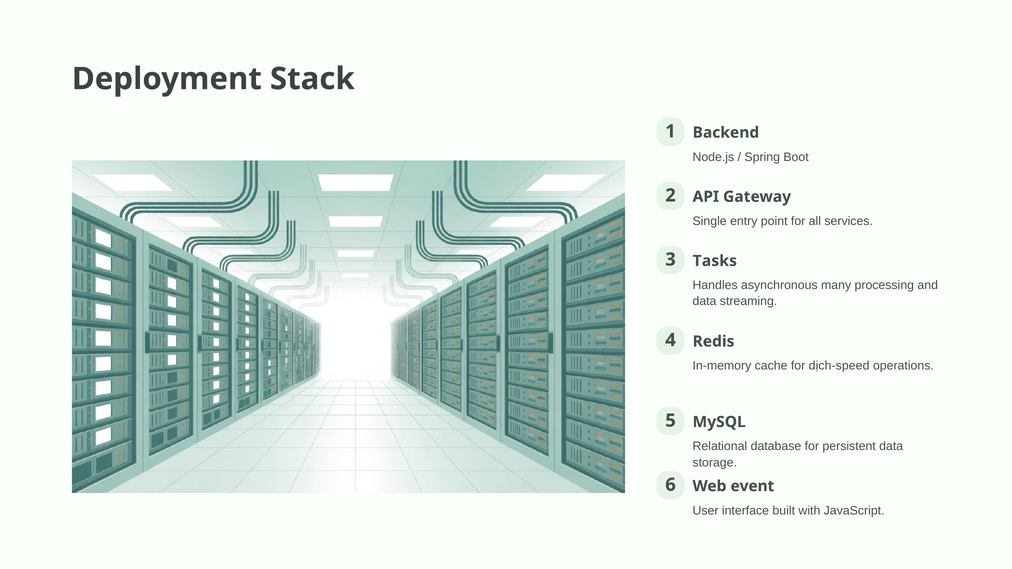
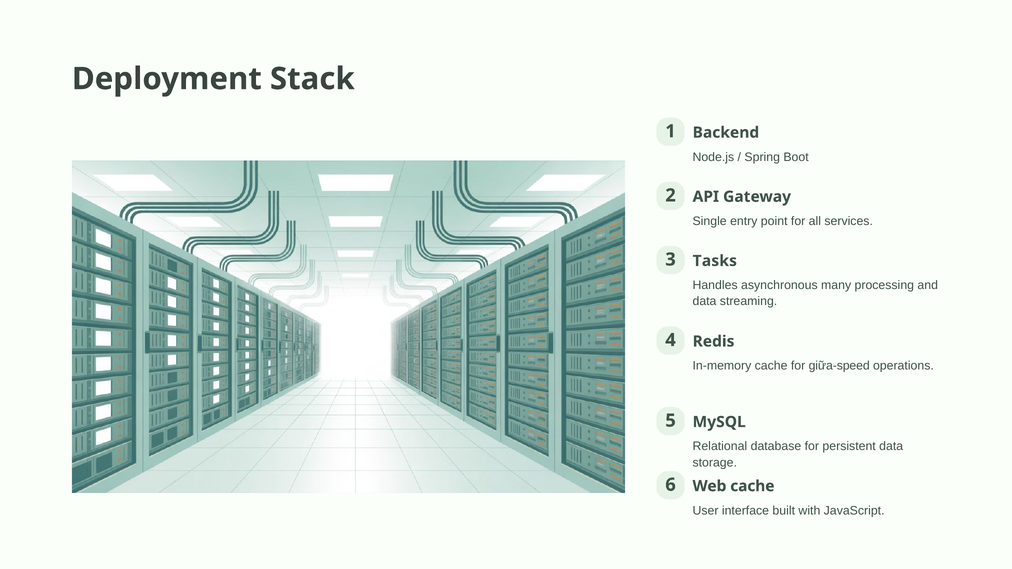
dịch-speed: dịch-speed -> giữa-speed (839, 366)
Web event: event -> cache (752, 486)
